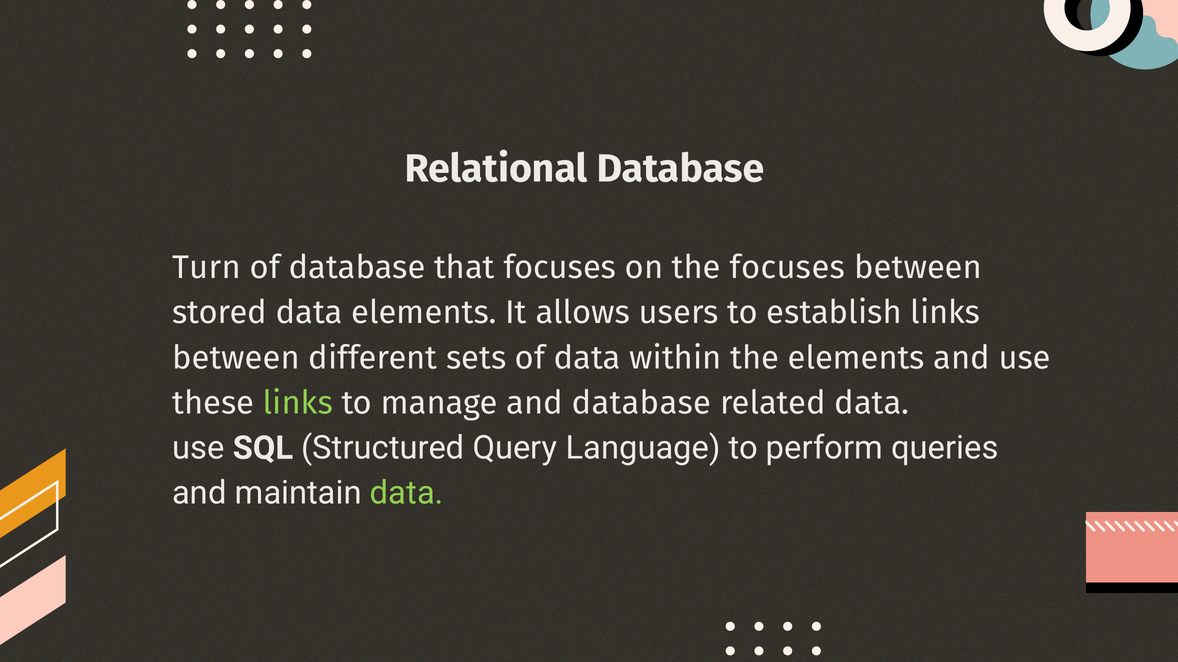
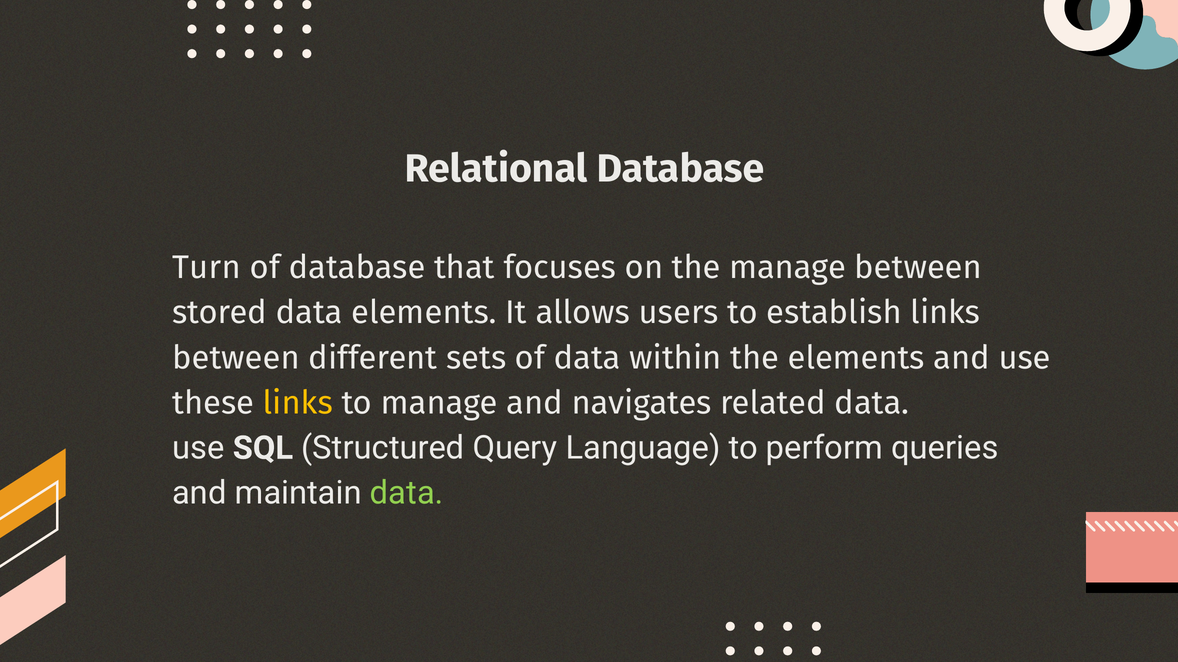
the focuses: focuses -> manage (788, 268)
links colour: light green -> yellow (298, 403)
and database: database -> navigates (642, 403)
